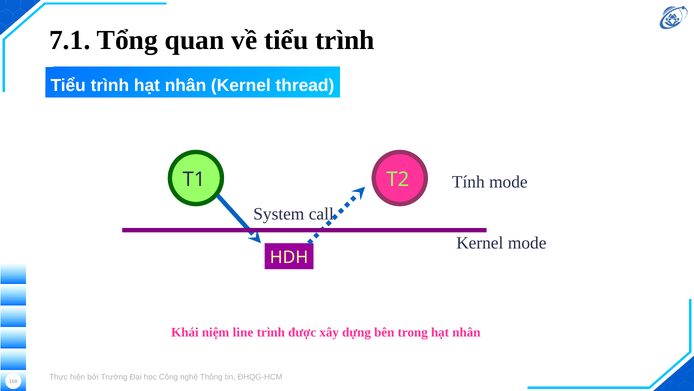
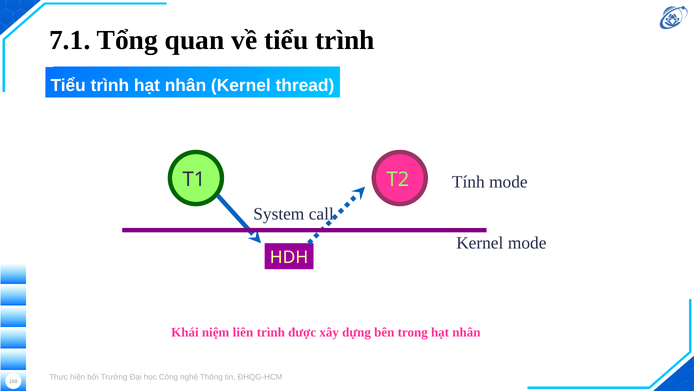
line: line -> liên (243, 332)
